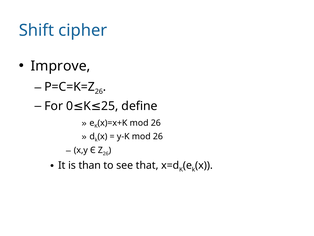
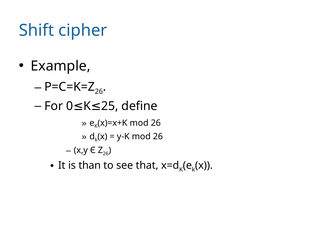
Improve: Improve -> Example (61, 66)
